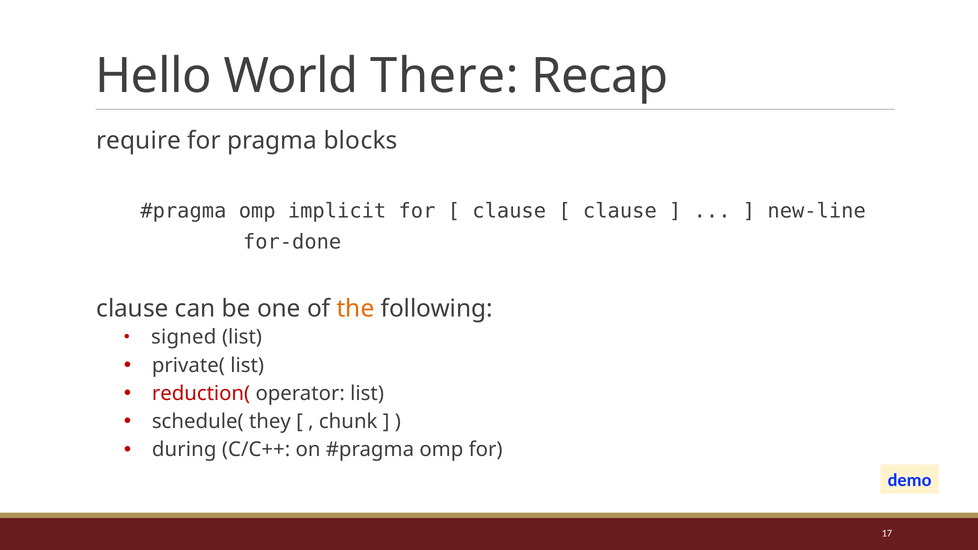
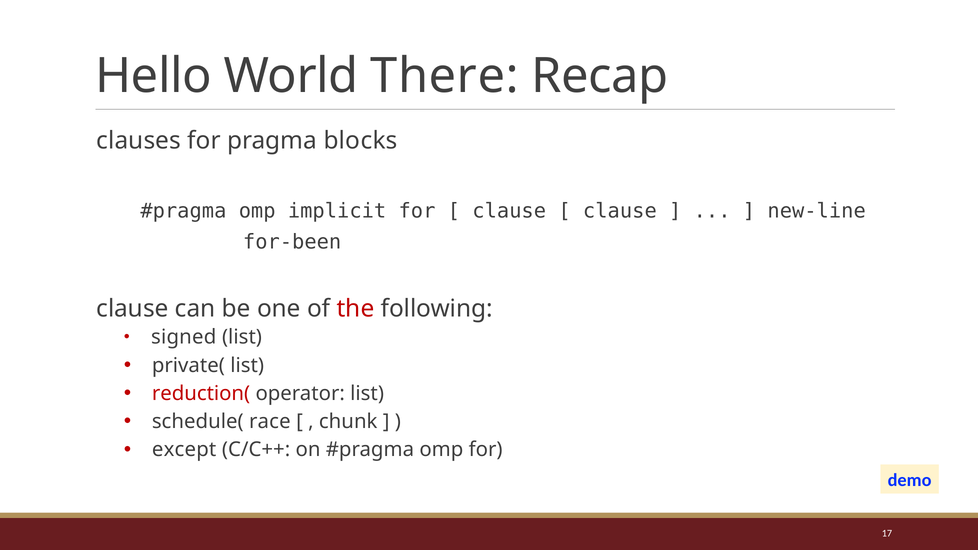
require: require -> clauses (139, 141)
for-done: for-done -> for-been (292, 242)
the colour: orange -> red (355, 309)
they: they -> race (270, 422)
during: during -> except (184, 450)
